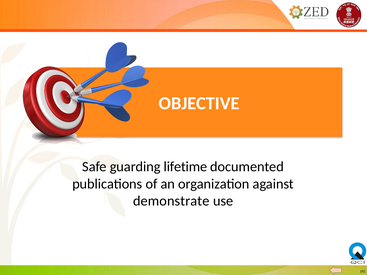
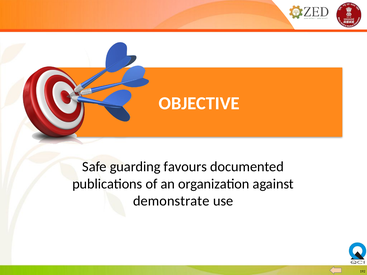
lifetime: lifetime -> favours (185, 167)
